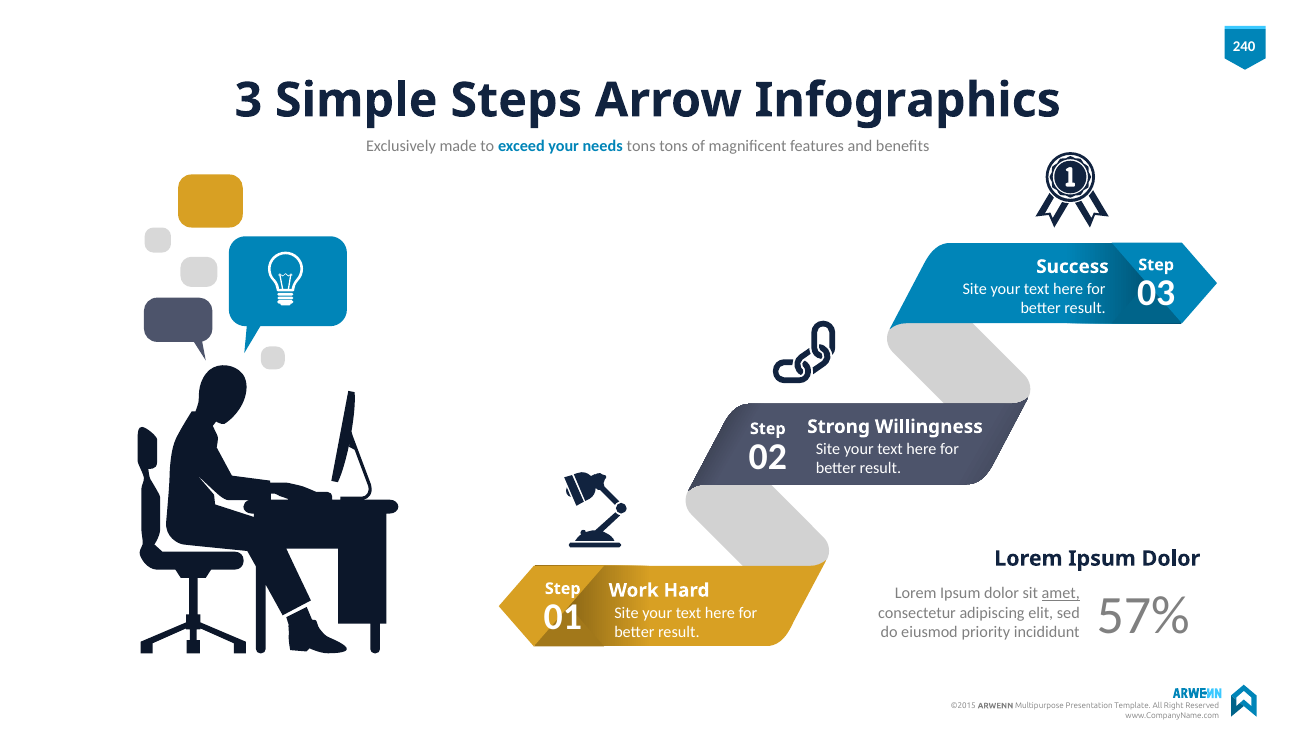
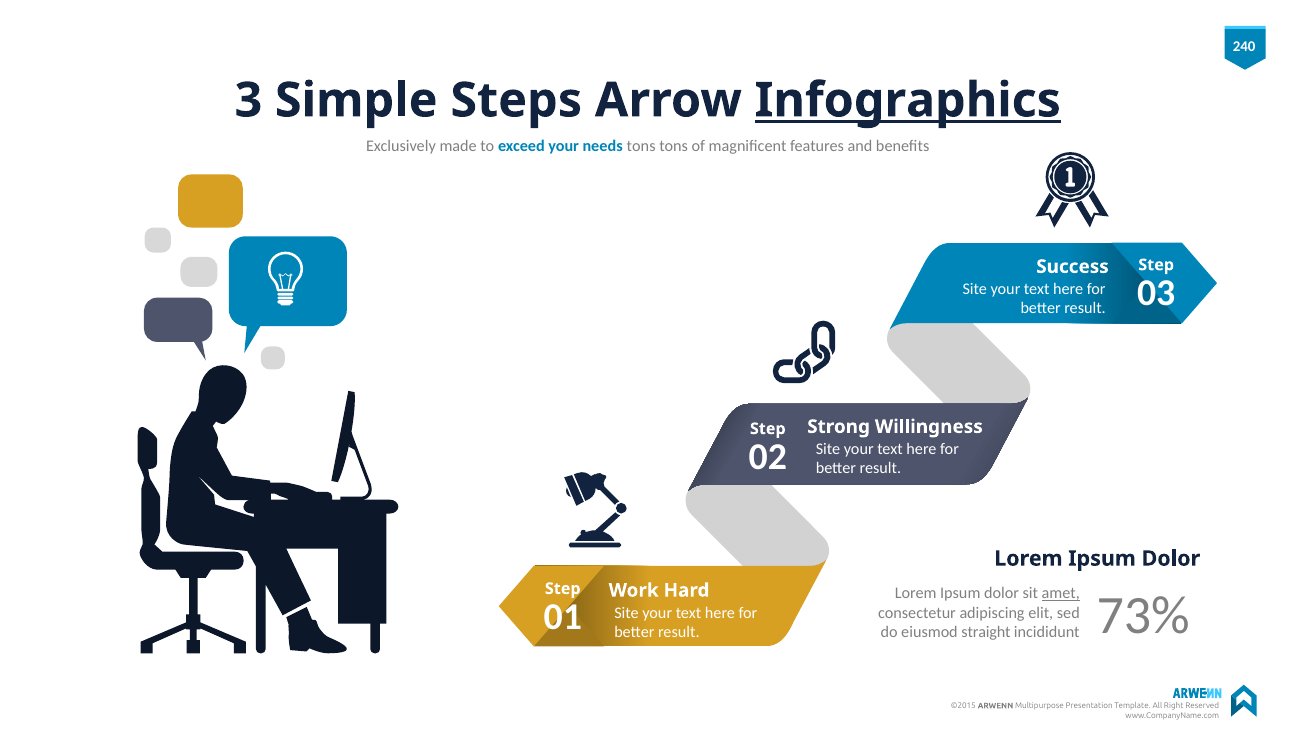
Infographics underline: none -> present (908, 100)
57%: 57% -> 73% (1143, 616)
priority: priority -> straight (986, 632)
